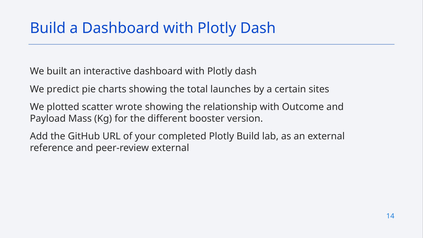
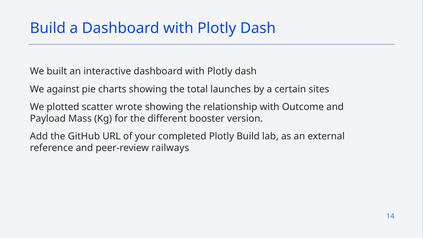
predict: predict -> against (63, 89)
peer-review external: external -> railways (170, 148)
